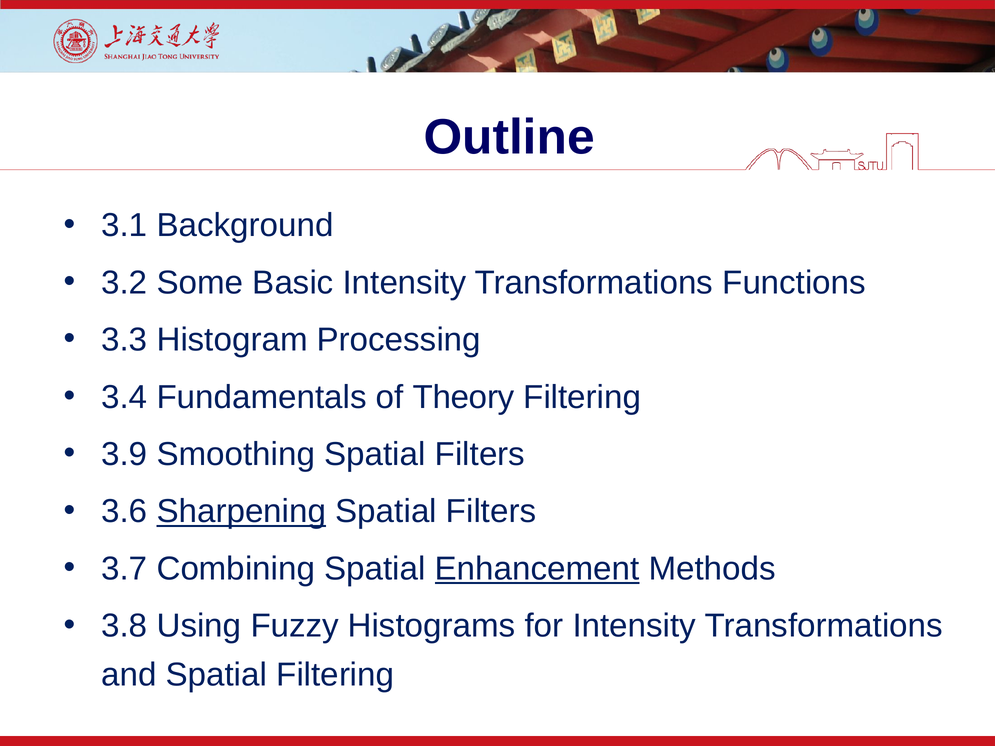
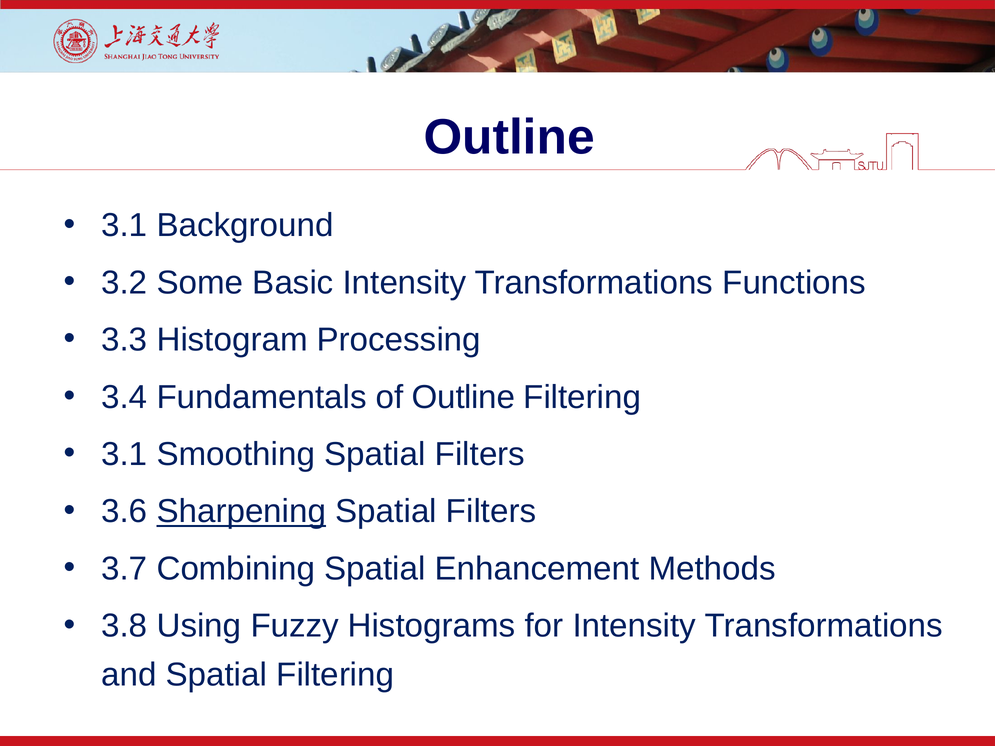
of Theory: Theory -> Outline (464, 397)
3.9: 3.9 -> 3.1 (124, 454)
Enhancement underline: present -> none (537, 569)
